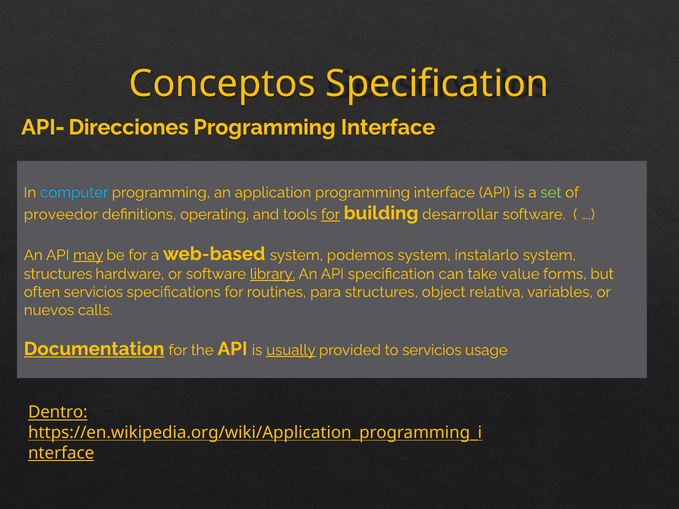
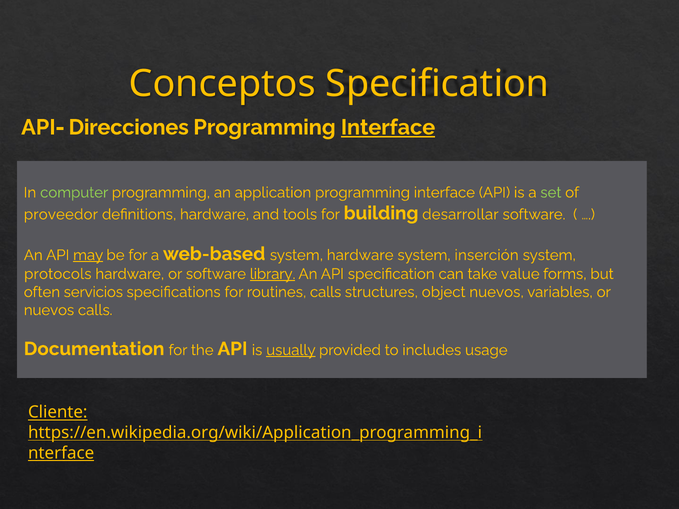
Interface underline: none -> present (388, 127)
computer colour: light blue -> light green (74, 193)
definitions operating: operating -> hardware (215, 214)
for underline: present -> none (330, 214)
system podemos: podemos -> hardware (360, 255)
instalarlo: instalarlo -> inserción (487, 255)
structures: structures -> protocols (58, 274)
routines para: para -> calls (326, 292)
object relativa: relativa -> nuevos (497, 292)
Documentation underline: present -> none (94, 349)
to servicios: servicios -> includes (432, 350)
Dentro: Dentro -> Cliente (58, 412)
